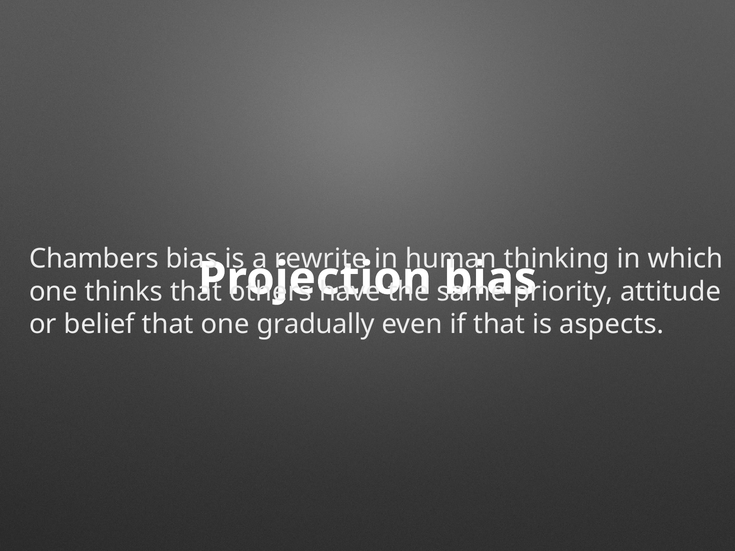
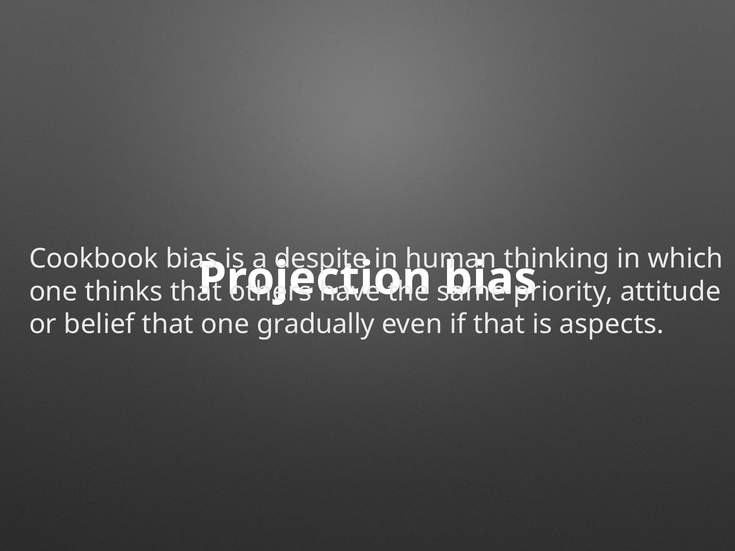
Chambers: Chambers -> Cookbook (94, 259)
rewrite: rewrite -> despite (321, 259)
